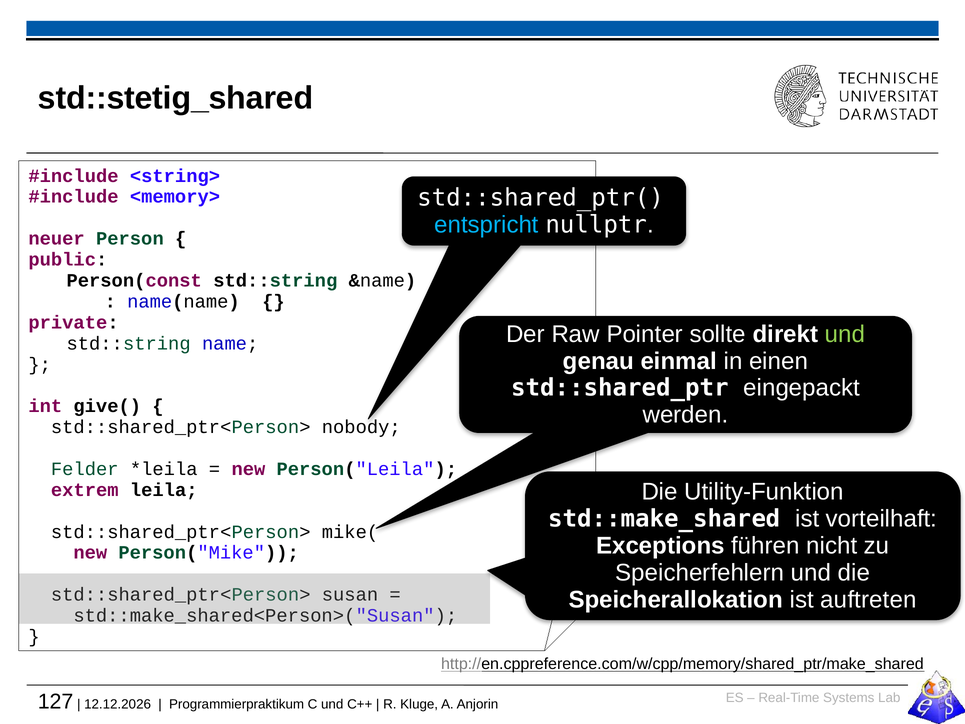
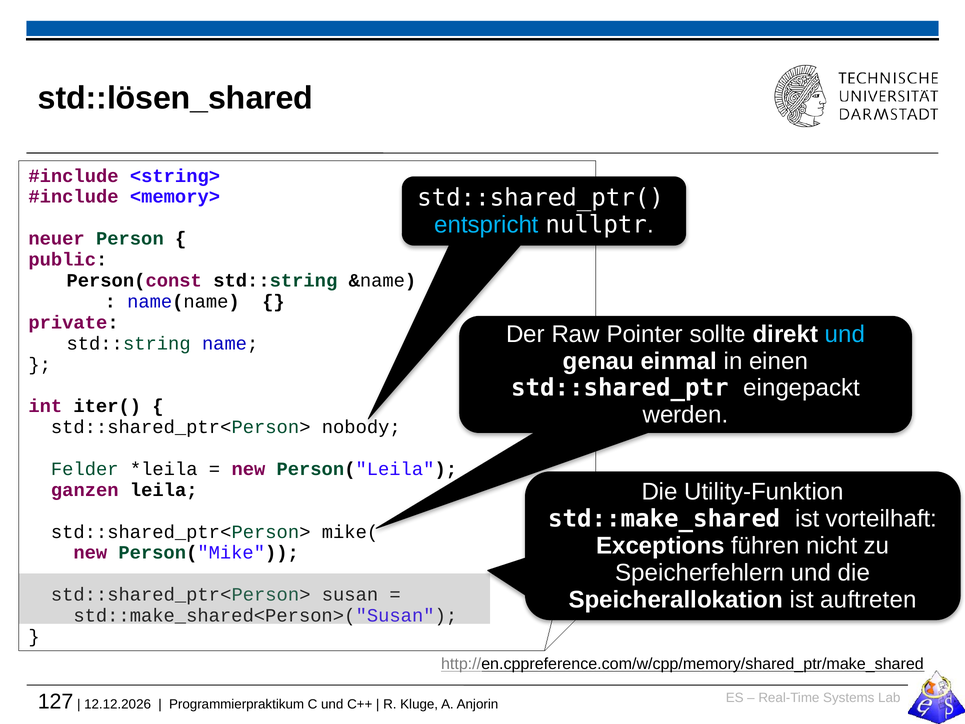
std::stetig_shared: std::stetig_shared -> std::lösen_shared (175, 98)
und colour: light green -> light blue (845, 334)
give(: give( -> iter( (107, 406)
extrem: extrem -> ganzen (85, 490)
